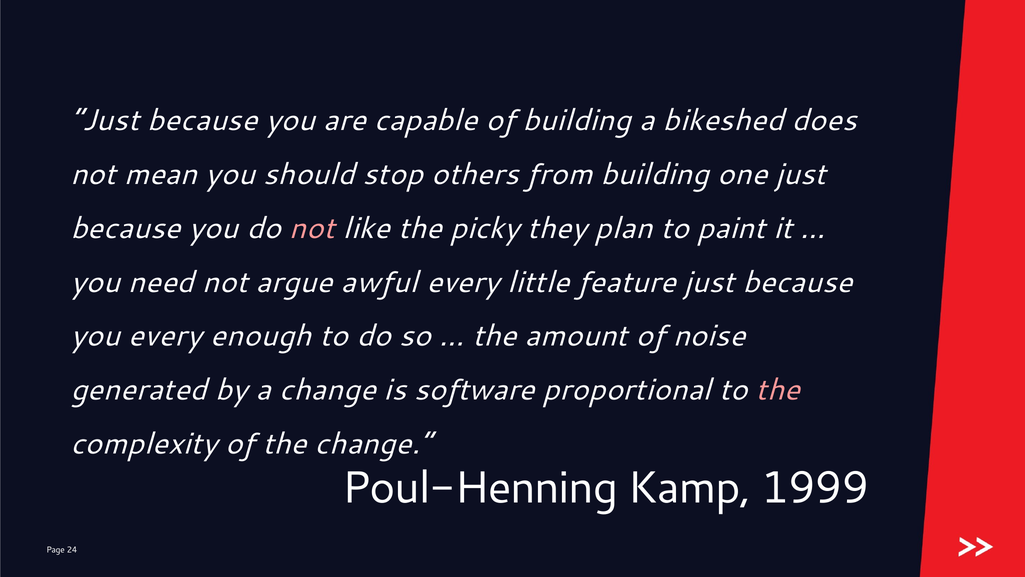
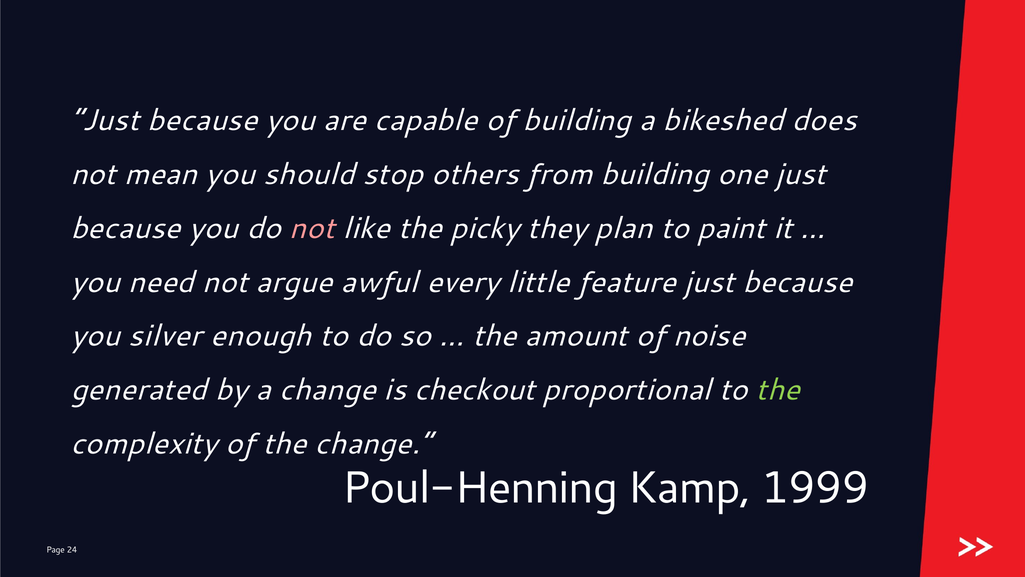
you every: every -> silver (165, 336)
software: software -> checkout (475, 390)
the colour: pink -> light green (778, 390)
